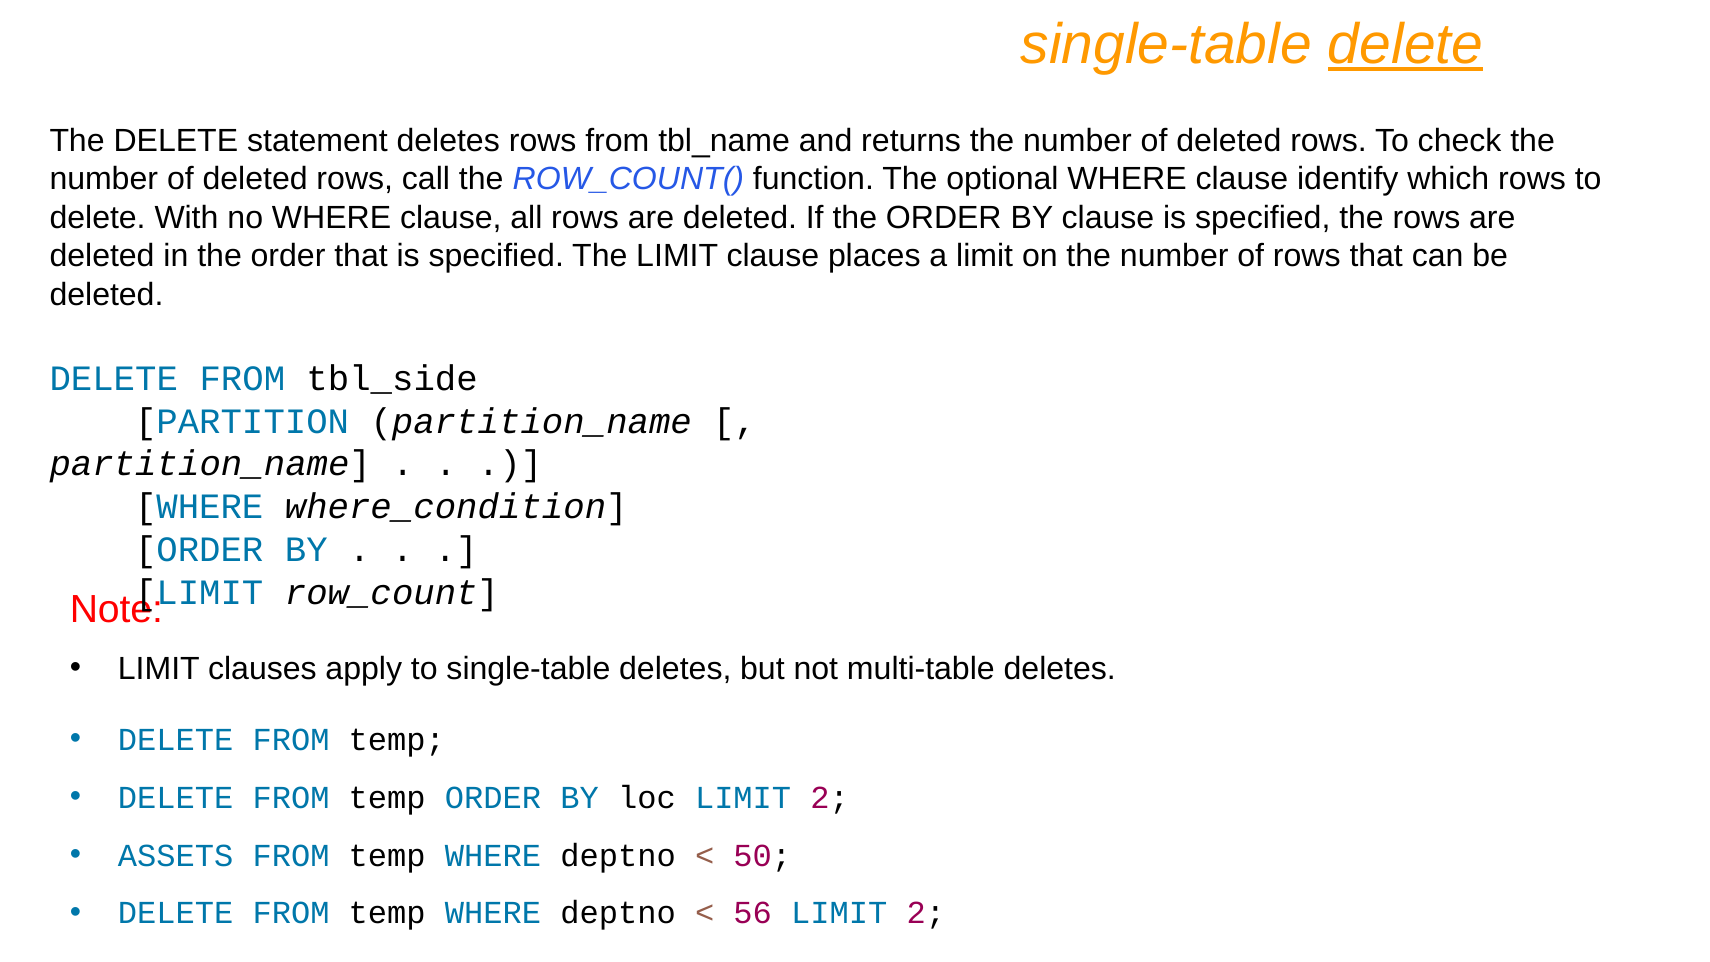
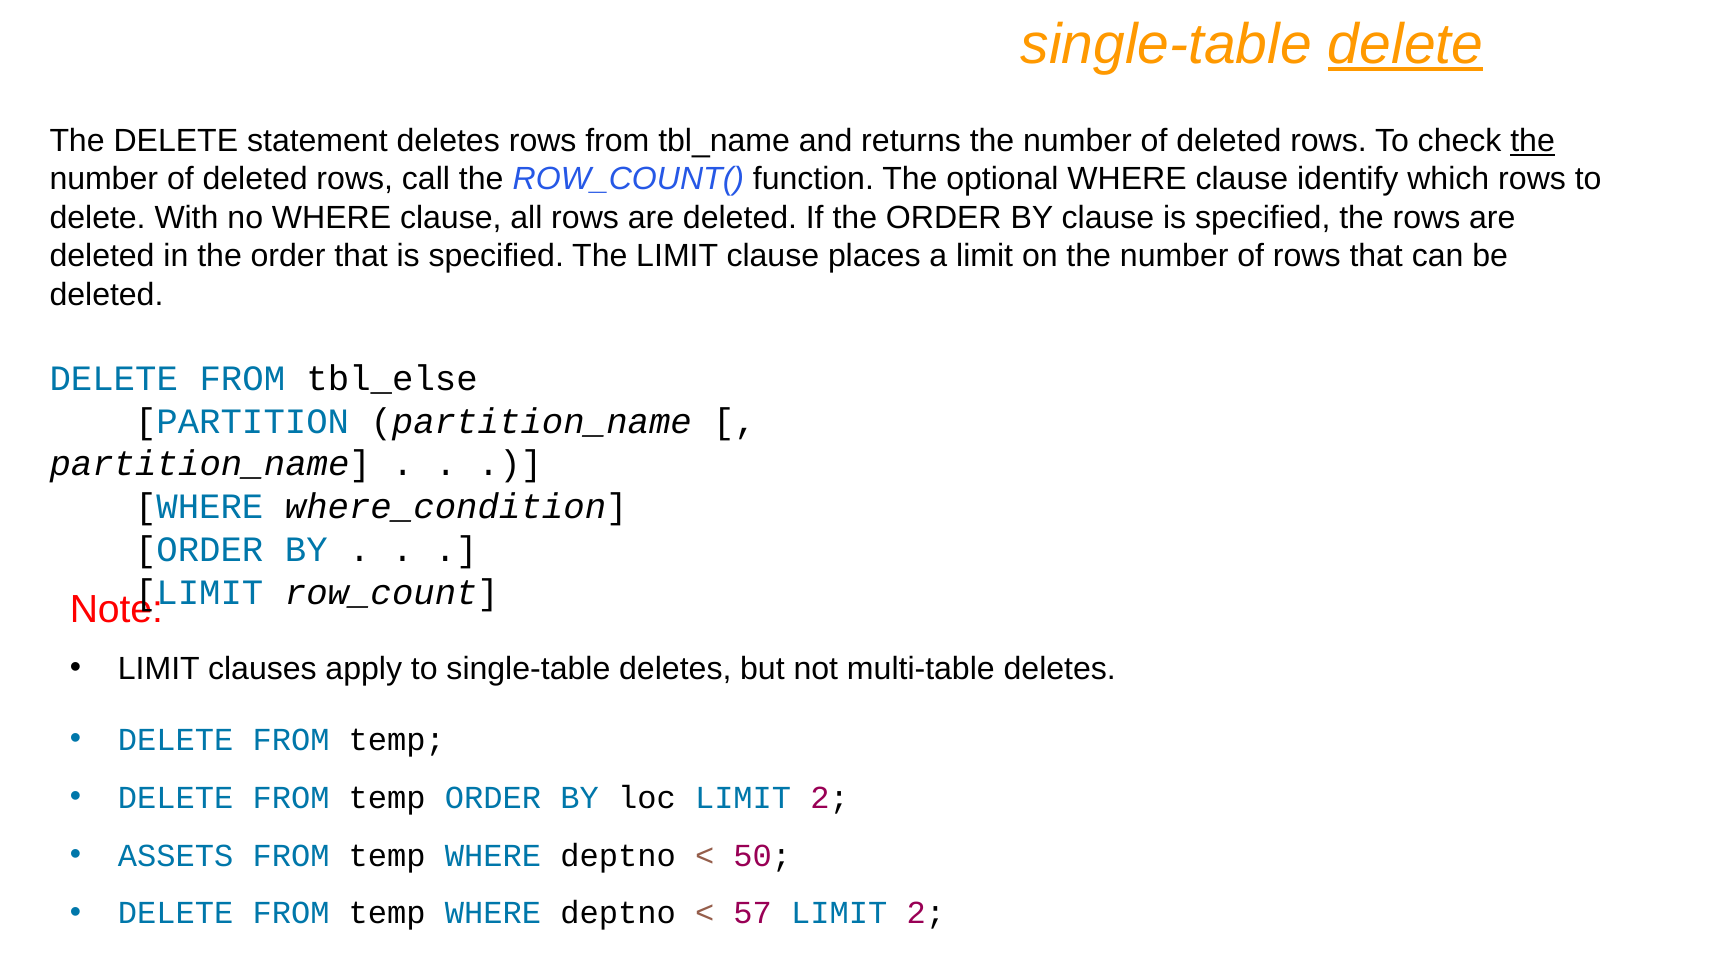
the underline: none -> present (1533, 141)
tbl_side: tbl_side -> tbl_else (392, 379)
56: 56 -> 57 (753, 913)
